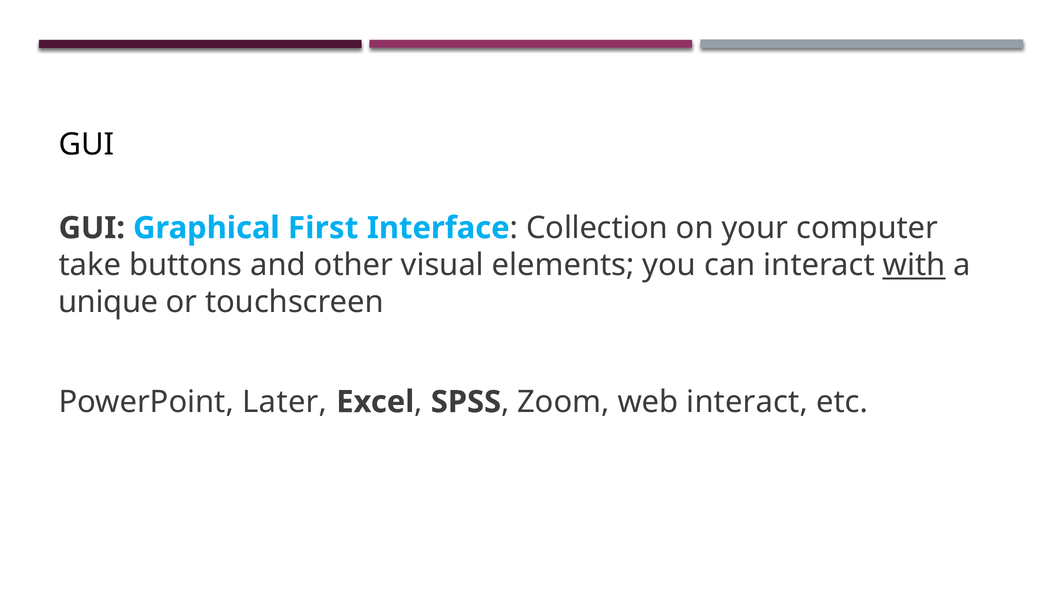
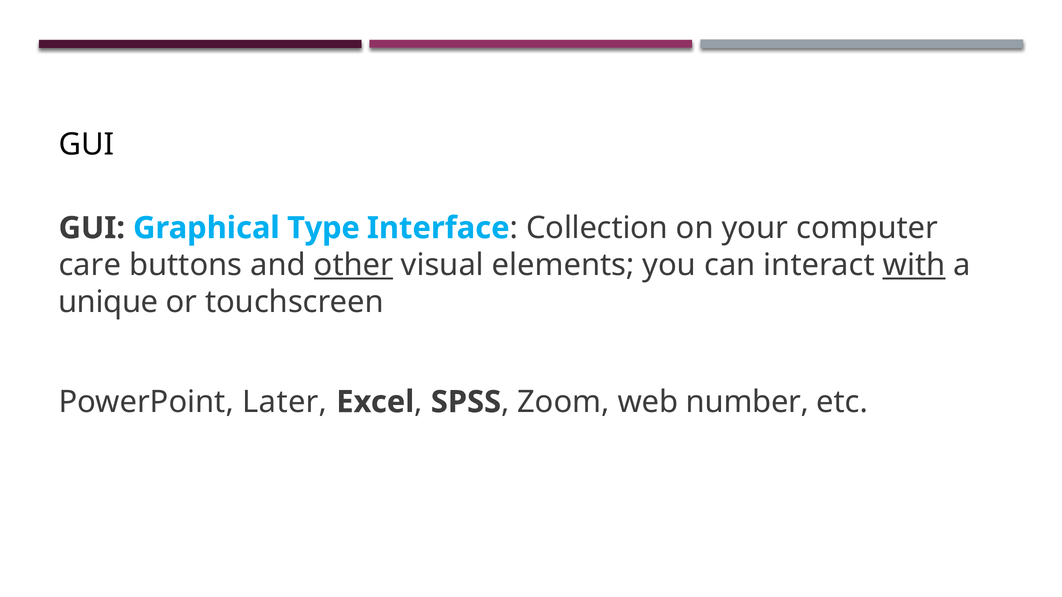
First: First -> Type (323, 228)
take: take -> care (90, 265)
other underline: none -> present (353, 265)
web interact: interact -> number (747, 402)
